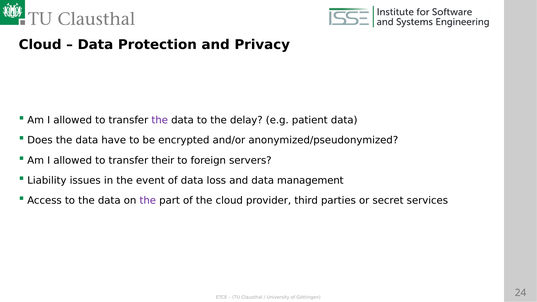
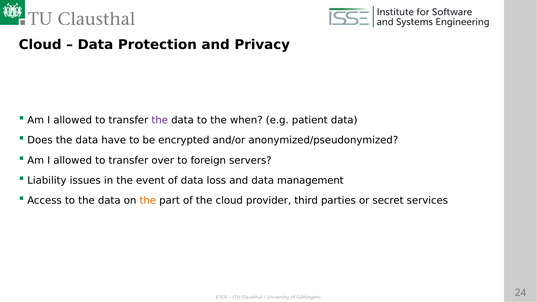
delay: delay -> when (246, 120)
their: their -> over (163, 160)
the colour: purple -> orange (148, 201)
